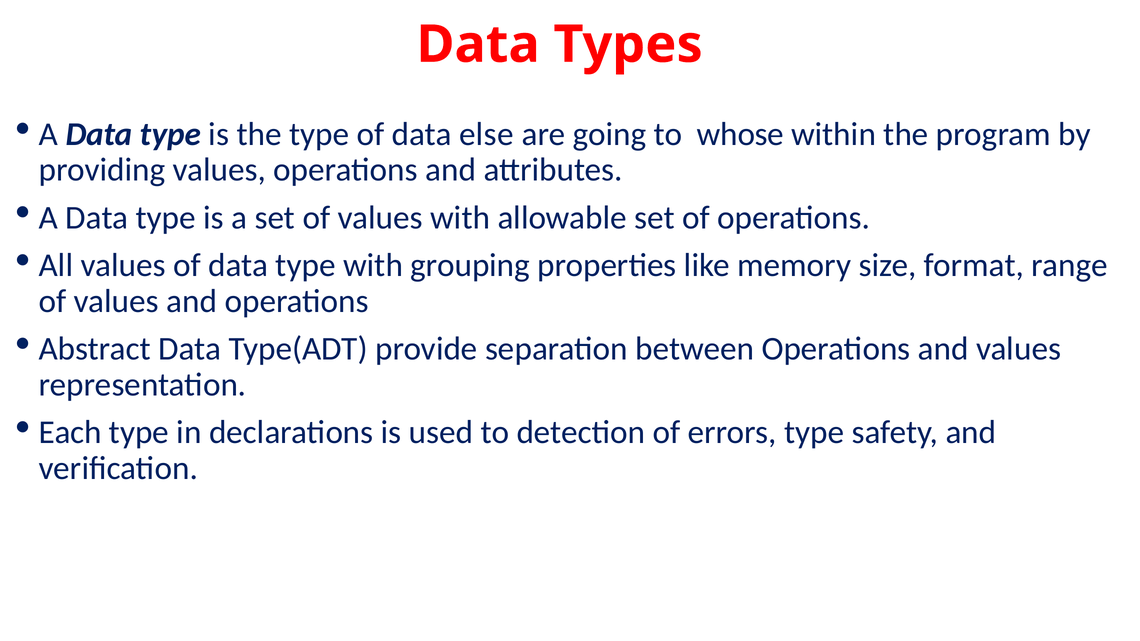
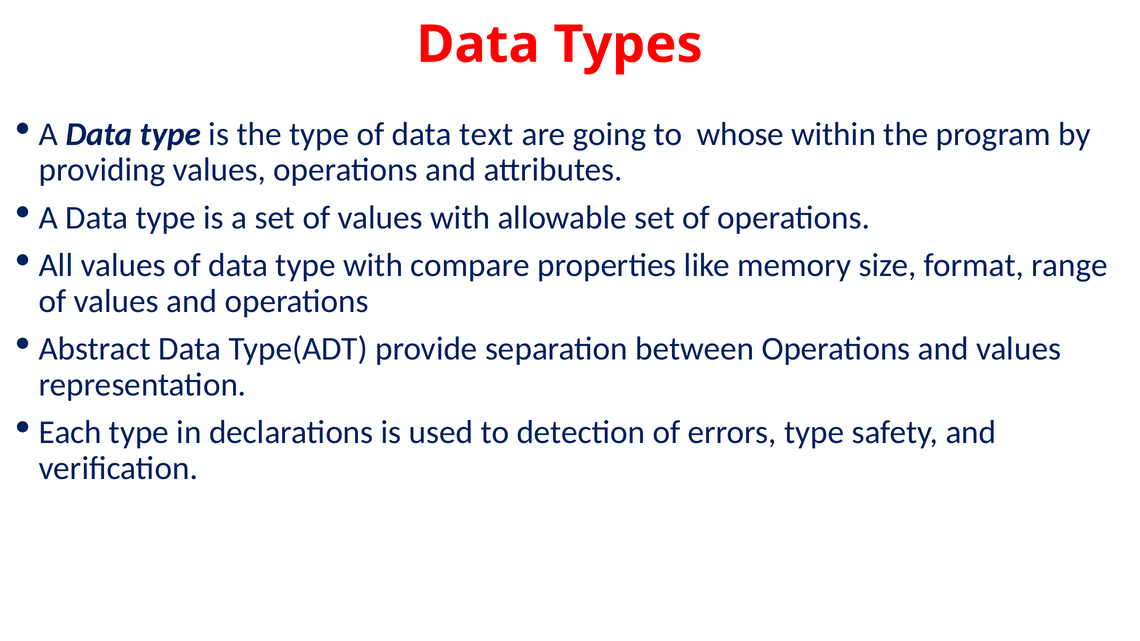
else: else -> text (486, 134)
grouping: grouping -> compare (470, 266)
